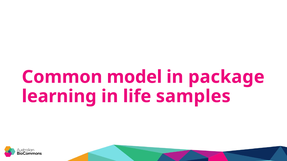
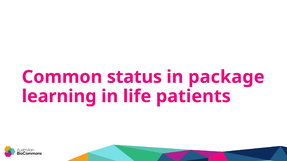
model: model -> status (134, 77)
samples: samples -> patients (193, 97)
